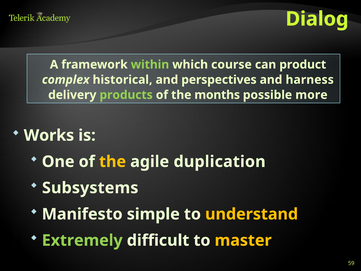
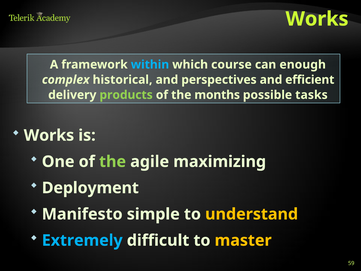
Dialog: Dialog -> Works (317, 19)
within colour: light green -> light blue (150, 65)
product: product -> enough (303, 65)
harness: harness -> efficient (310, 80)
more: more -> tasks (311, 95)
the colour: yellow -> light green (113, 162)
duplication: duplication -> maximizing (220, 162)
Subsystems: Subsystems -> Deployment (90, 188)
Extremely colour: light green -> light blue (82, 240)
